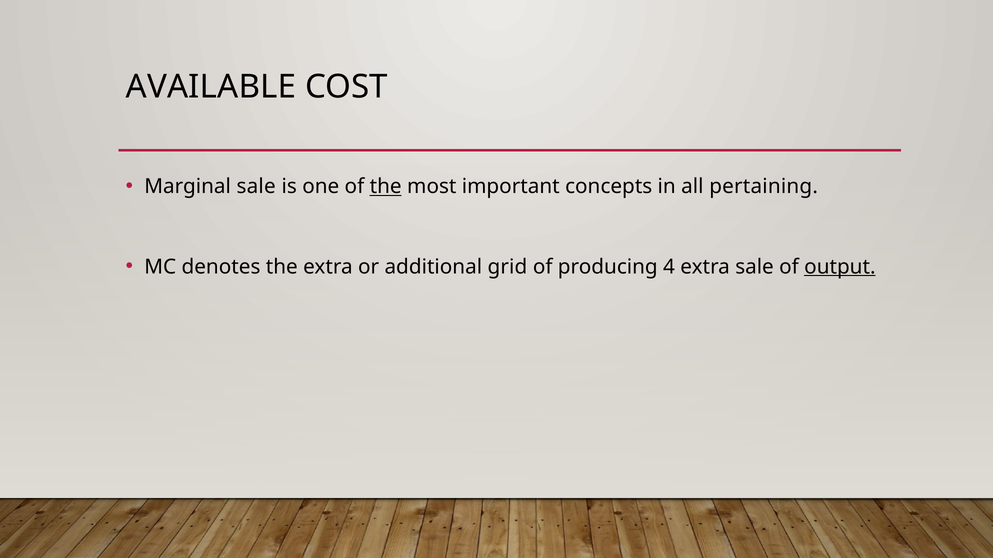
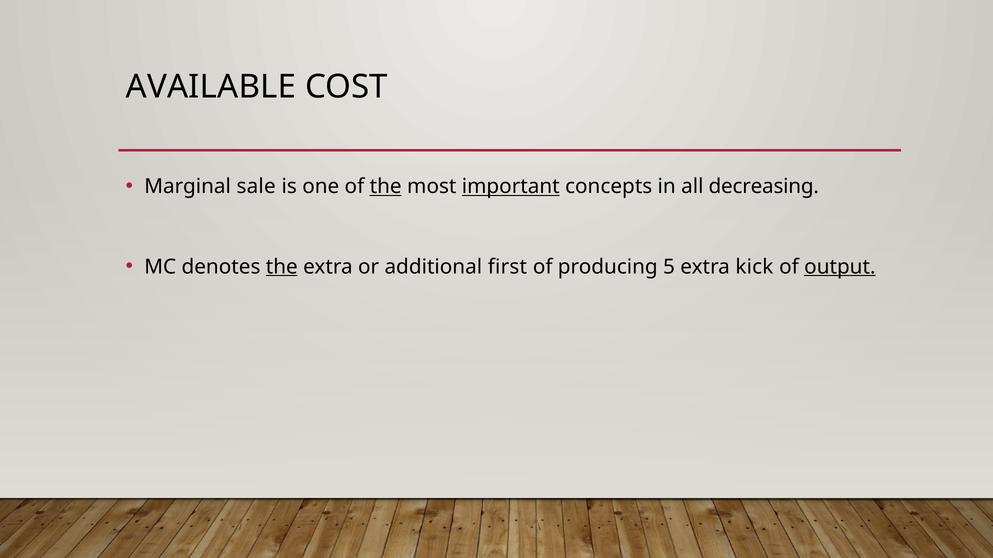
important underline: none -> present (511, 187)
pertaining: pertaining -> decreasing (764, 187)
the underline: none -> present (282, 267)
grid: grid -> first (507, 267)
4: 4 -> 5 (669, 267)
extra sale: sale -> kick (754, 267)
